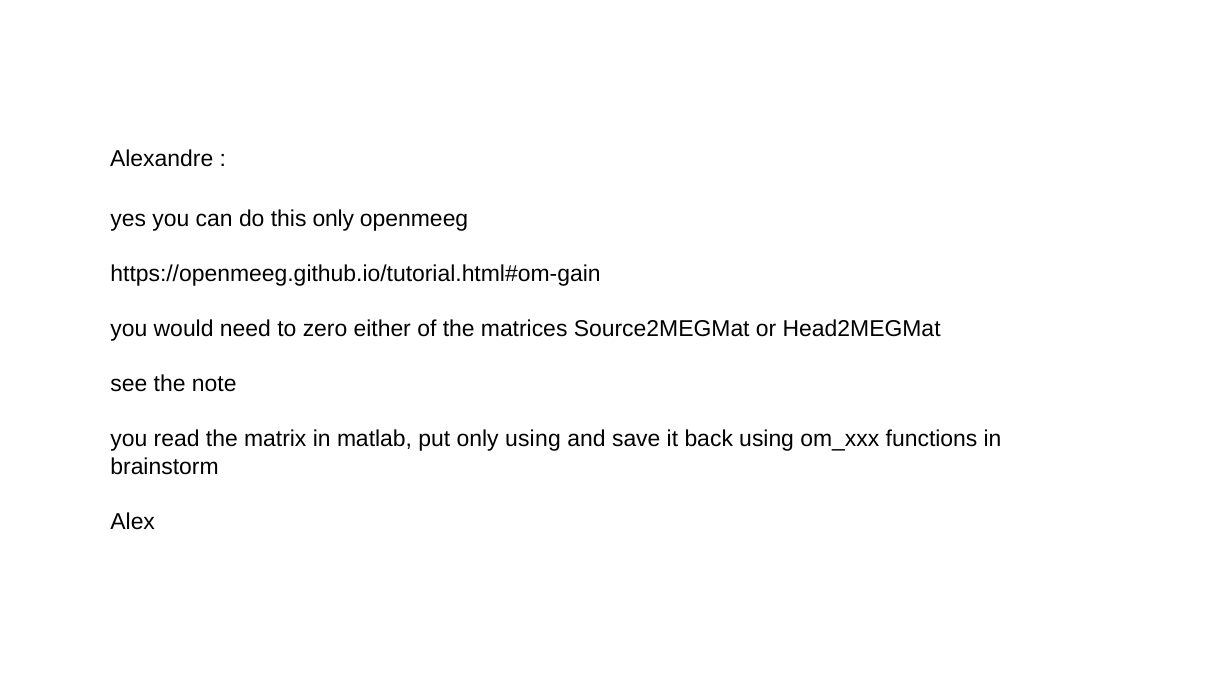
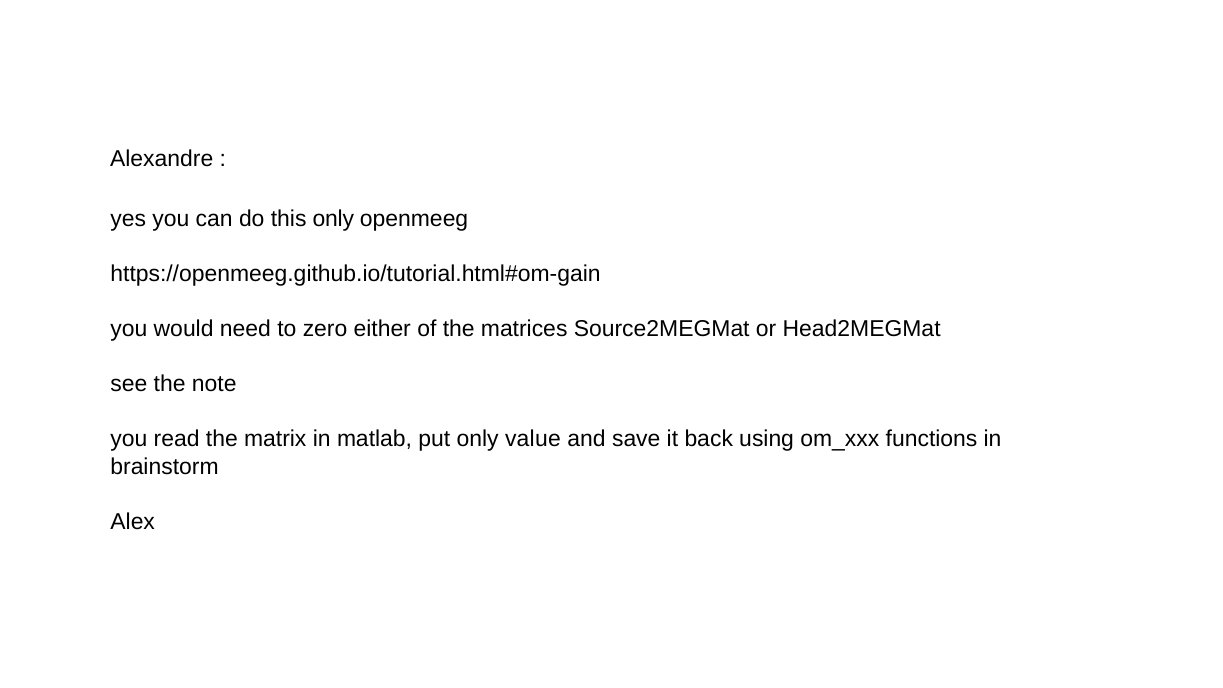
only using: using -> value (533, 439)
